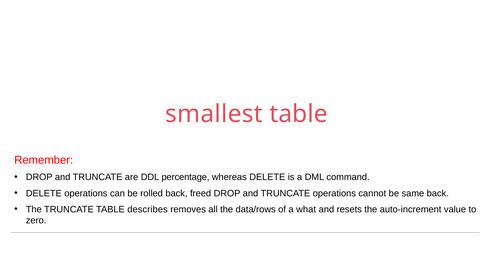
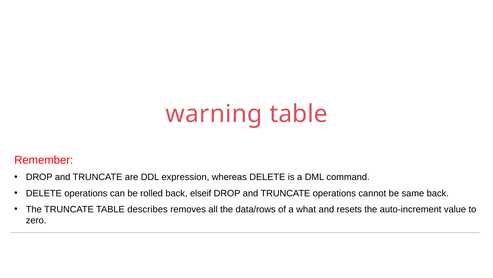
smallest: smallest -> warning (214, 114)
percentage: percentage -> expression (185, 177)
freed: freed -> elseif (201, 193)
